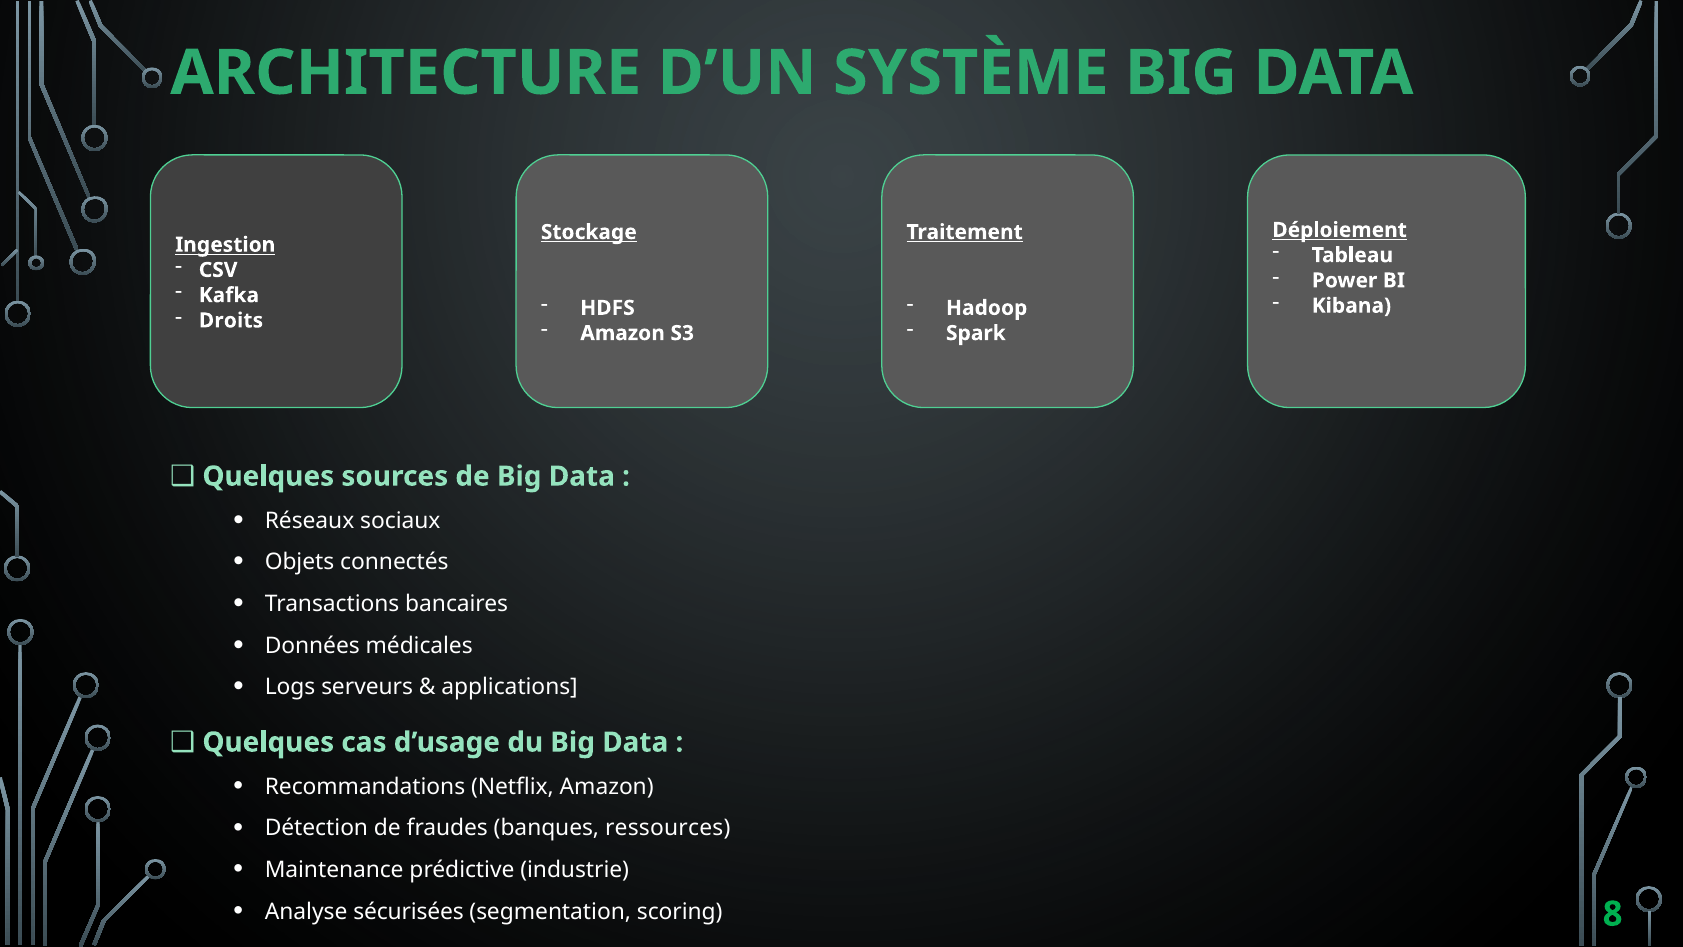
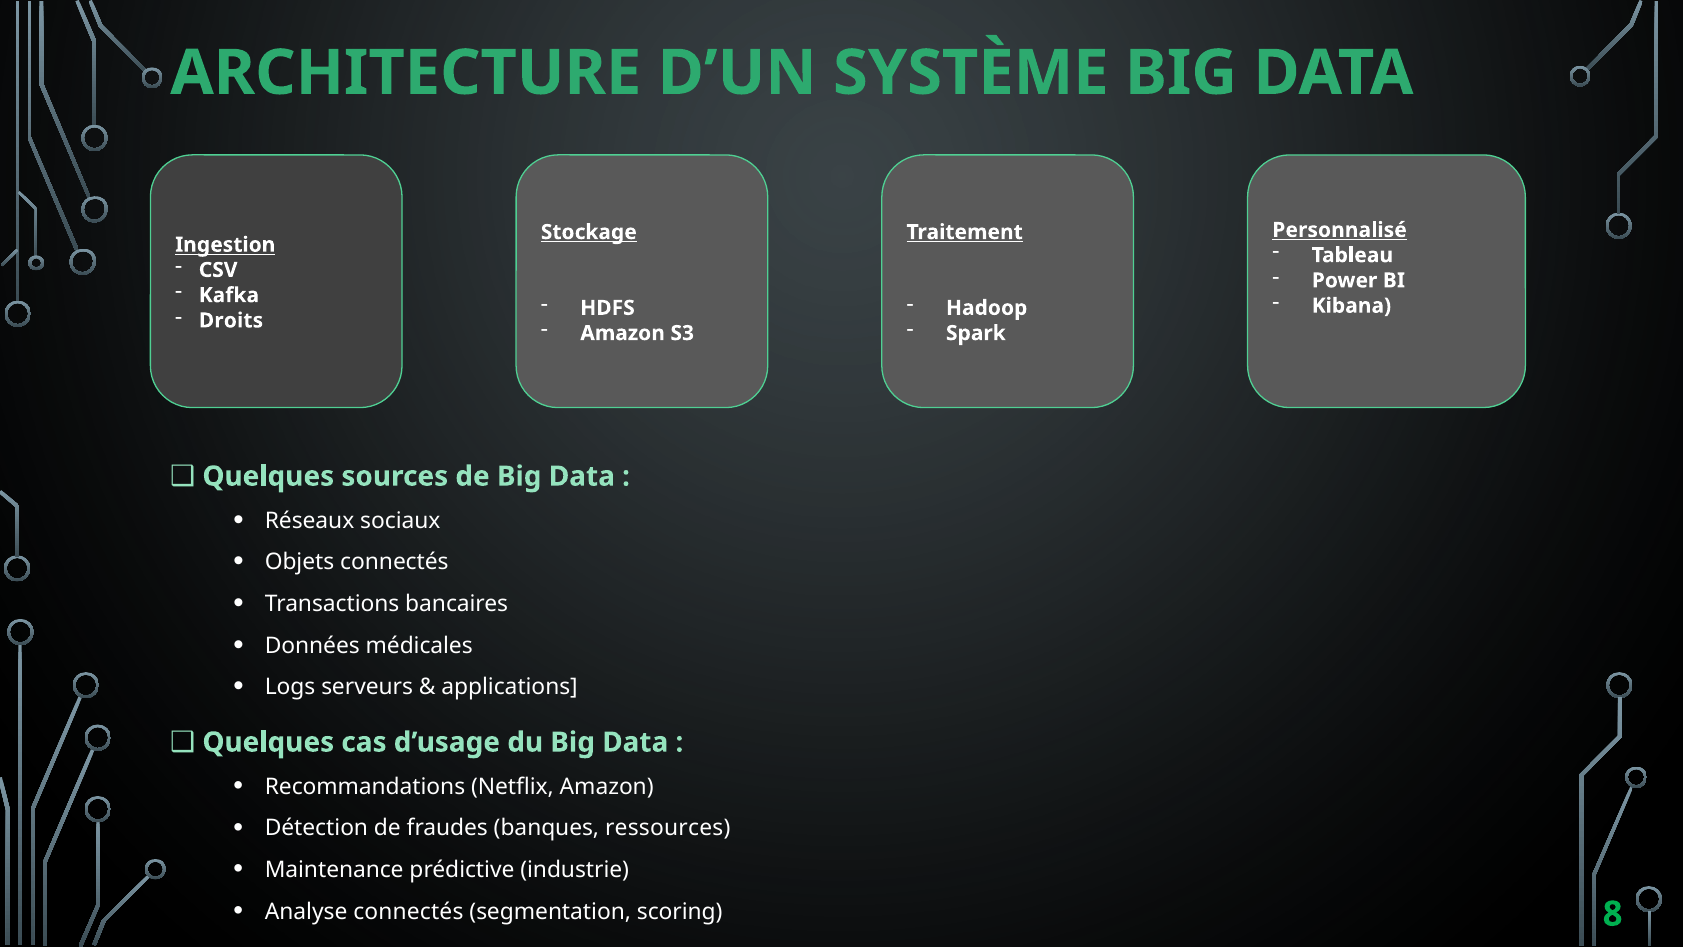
Déploiement: Déploiement -> Personnalisé (1340, 230)
Analyse sécurisées: sécurisées -> connectés (408, 911)
